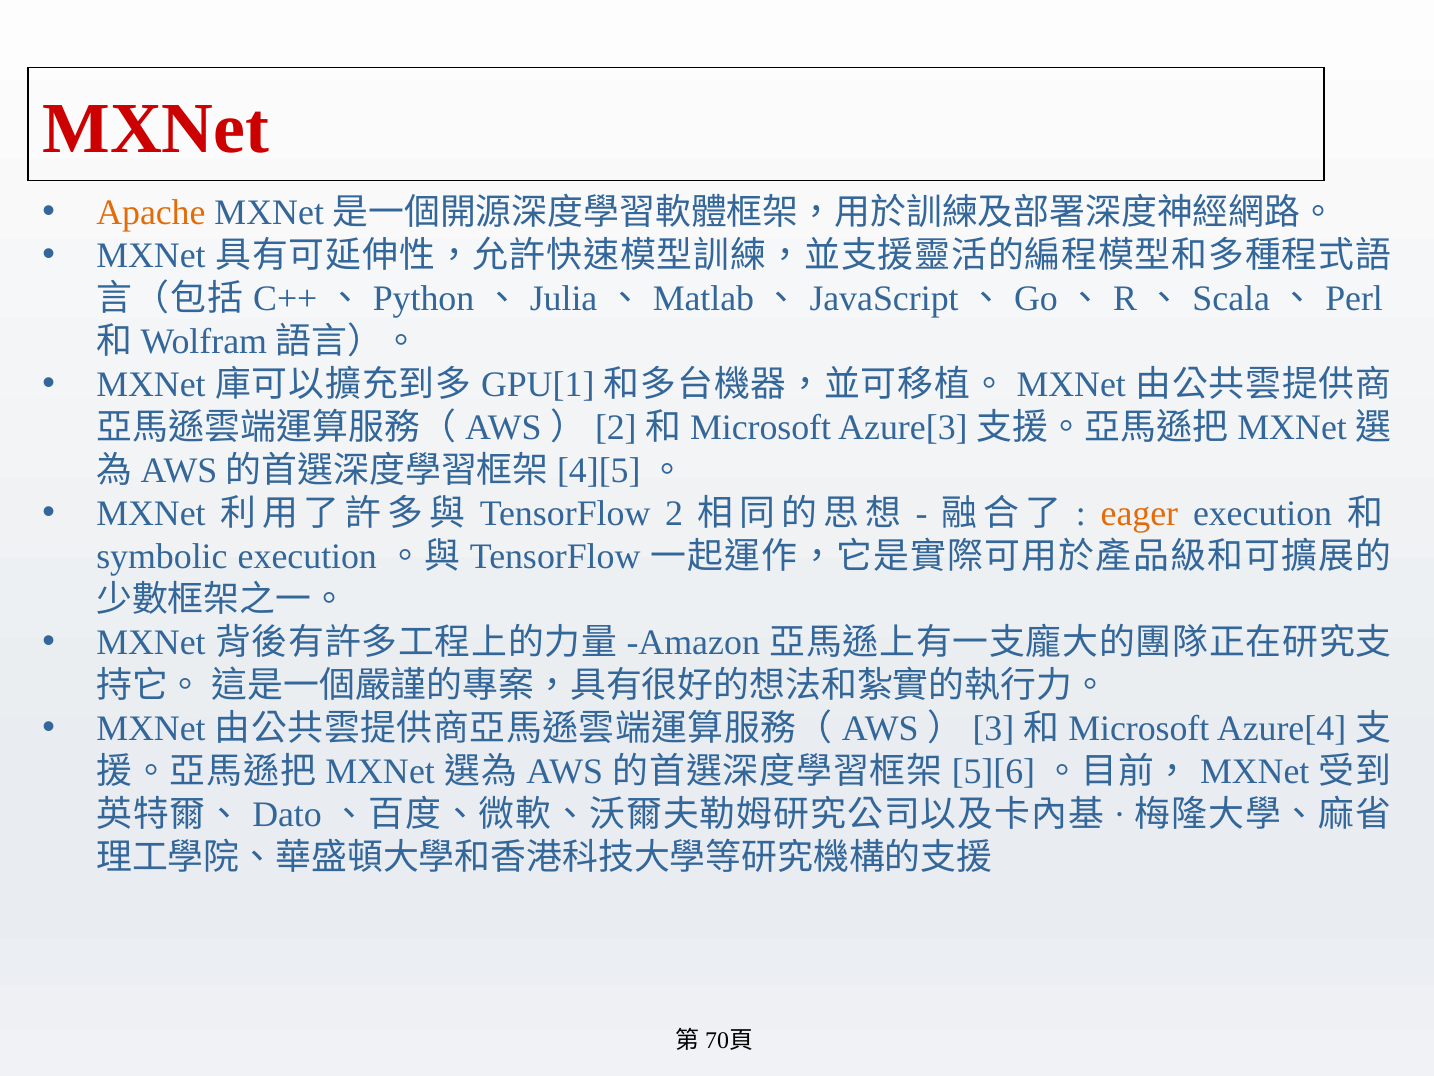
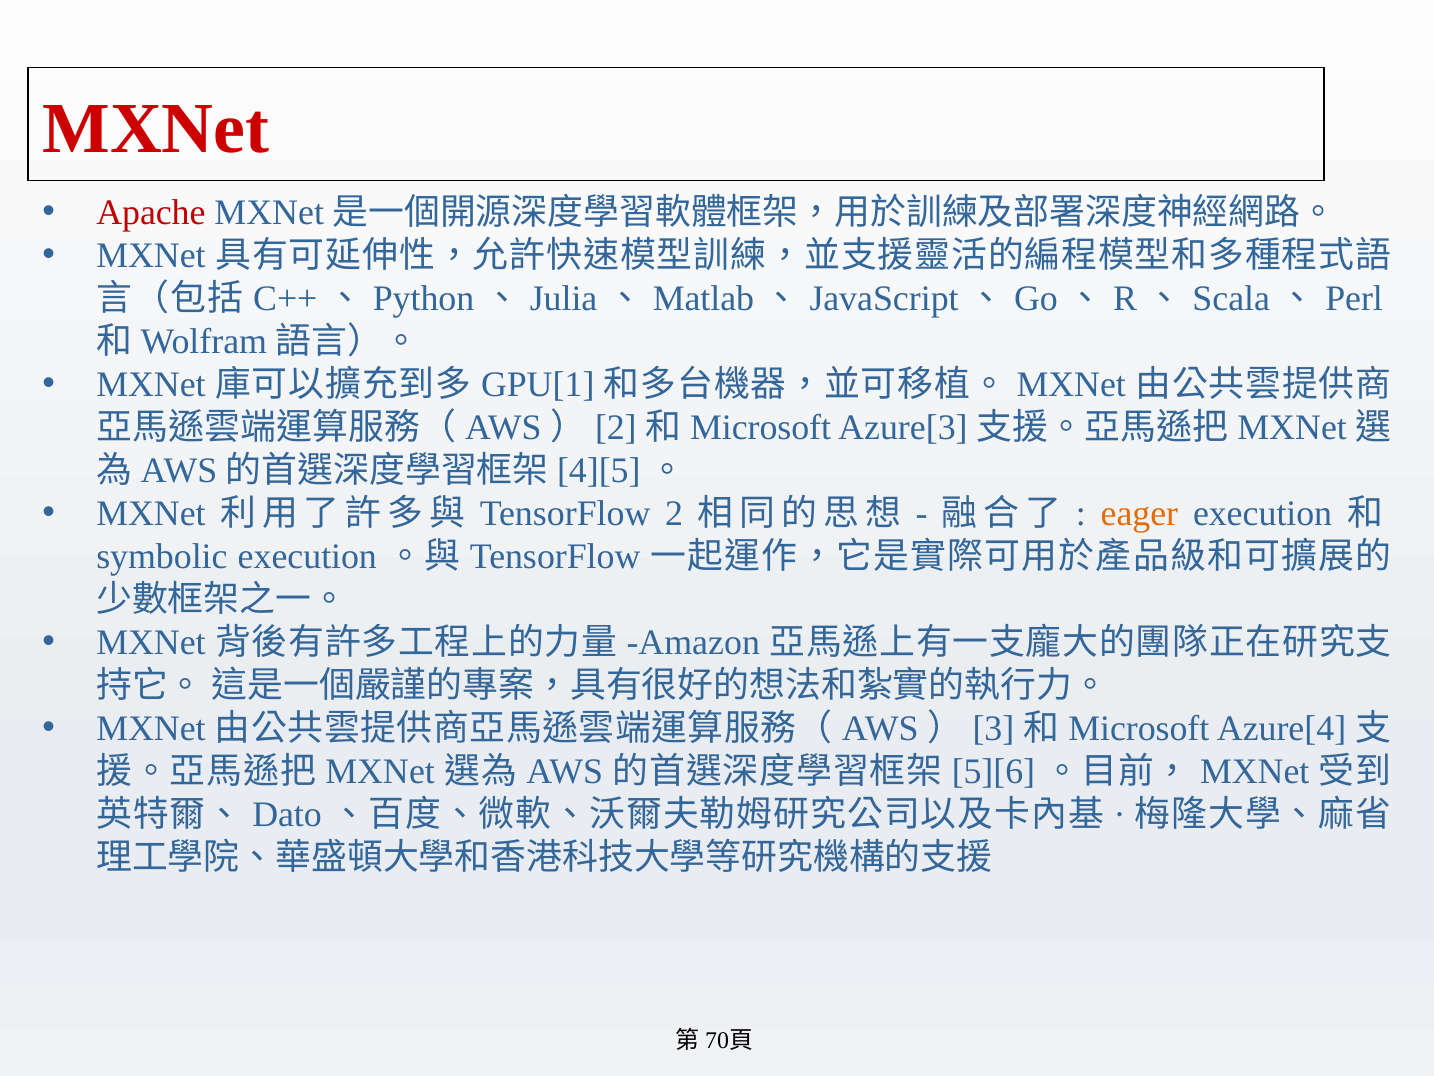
Apache colour: orange -> red (151, 212)
